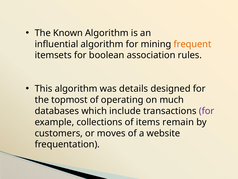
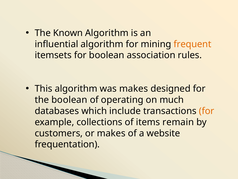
was details: details -> makes (134, 88)
the topmost: topmost -> boolean (69, 100)
for colour: purple -> orange (207, 111)
or moves: moves -> makes (111, 133)
